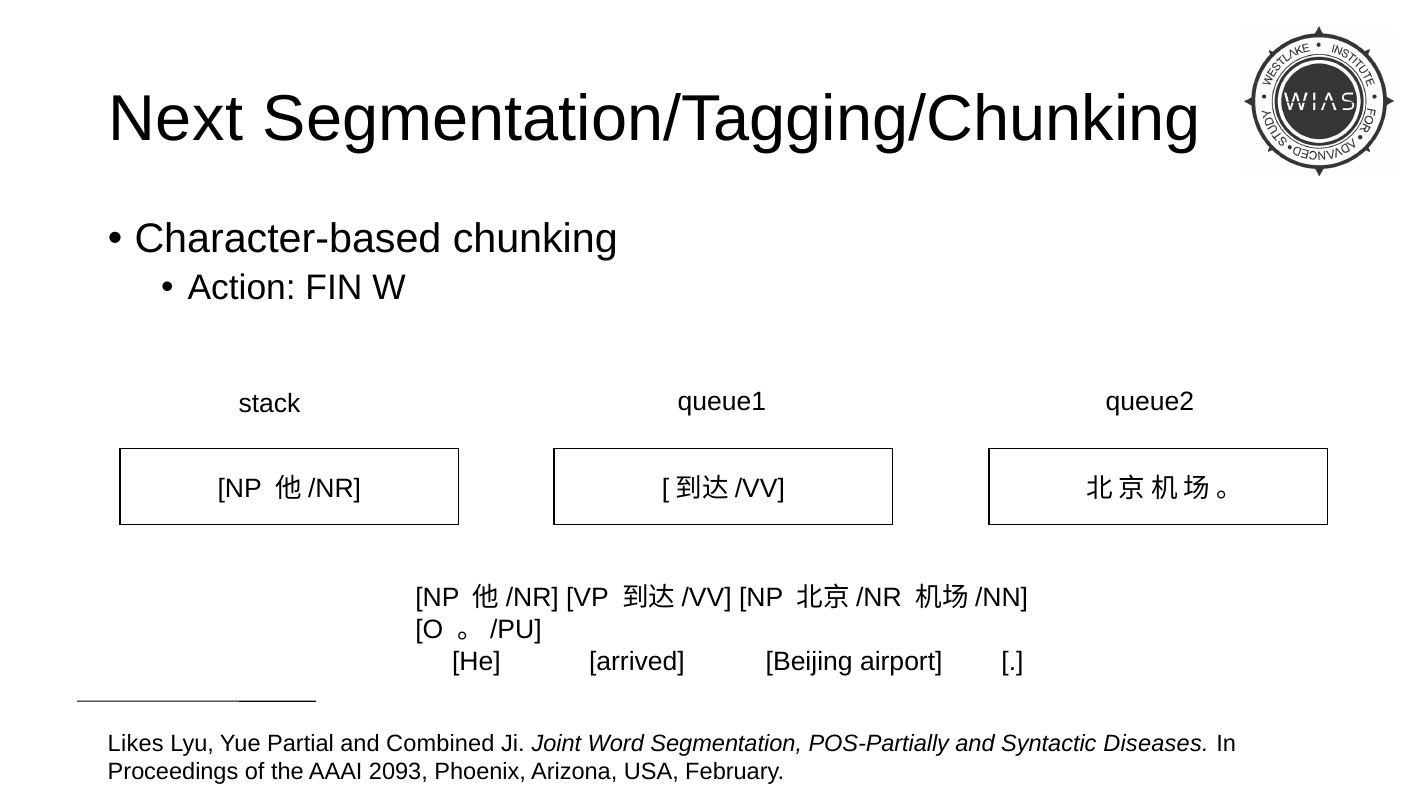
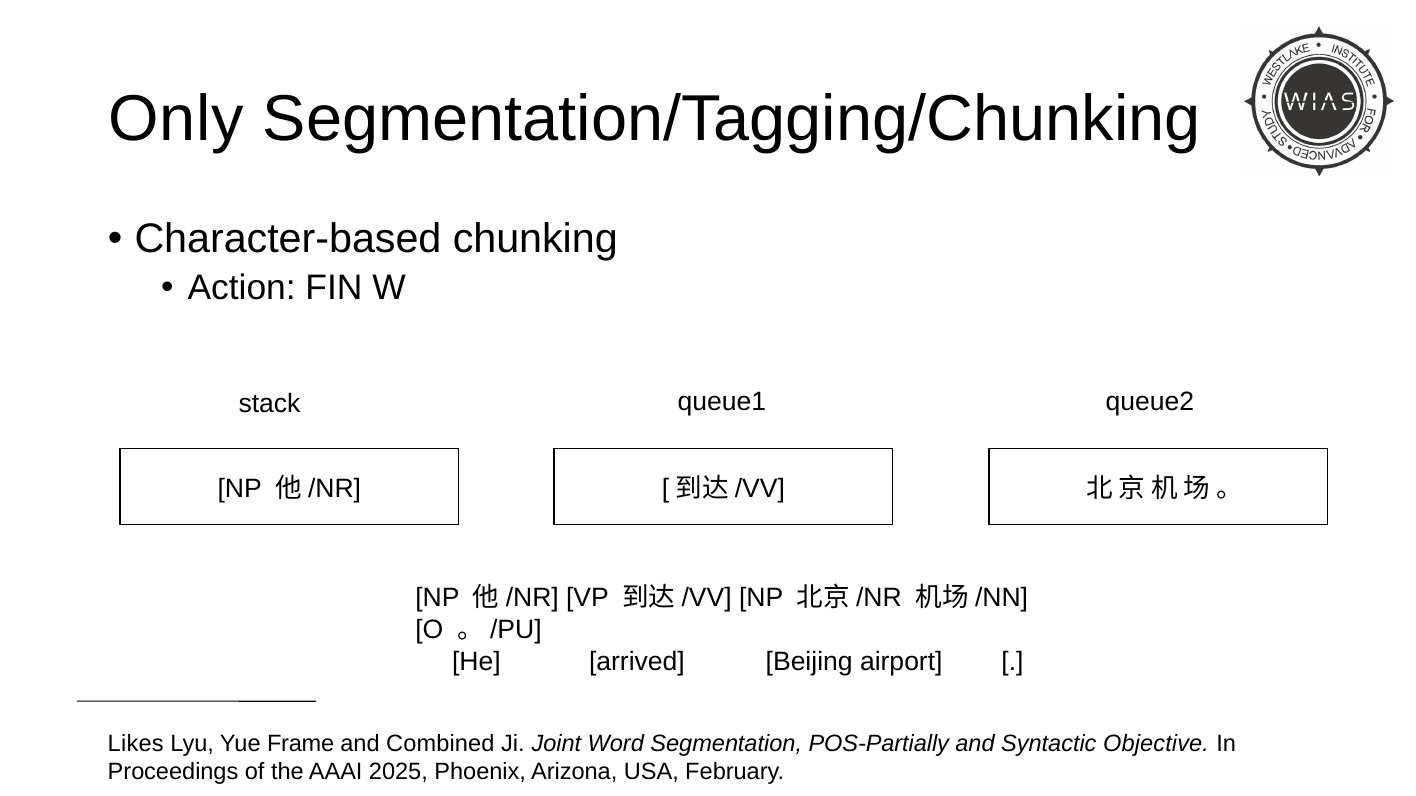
Next: Next -> Only (176, 119)
Partial: Partial -> Frame (301, 744)
Diseases: Diseases -> Objective (1156, 744)
2093: 2093 -> 2025 (398, 773)
